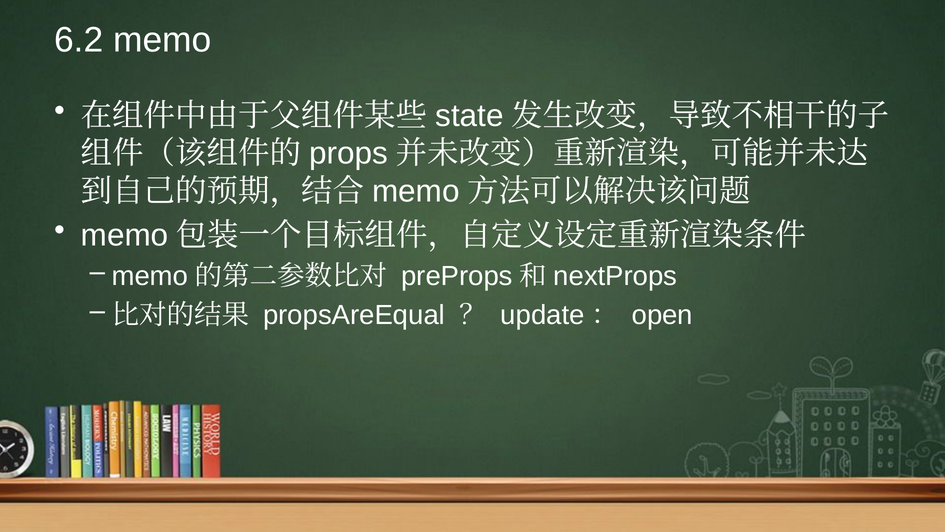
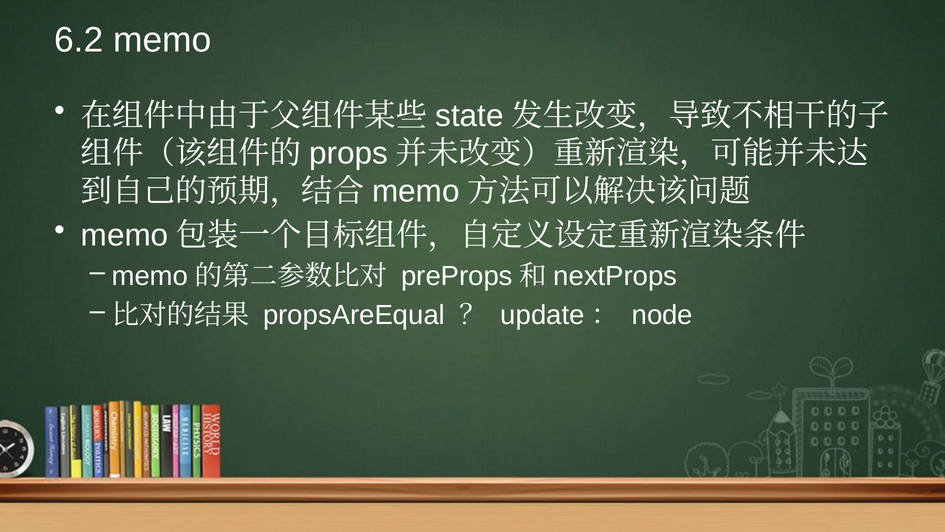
open: open -> node (662, 315)
